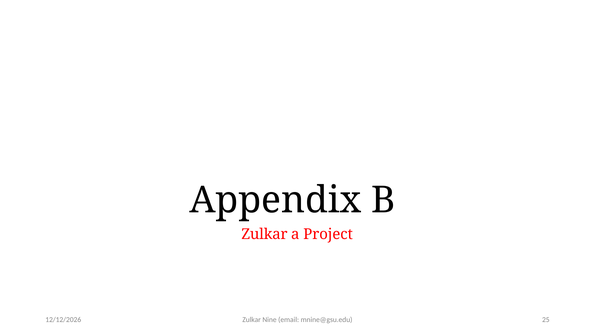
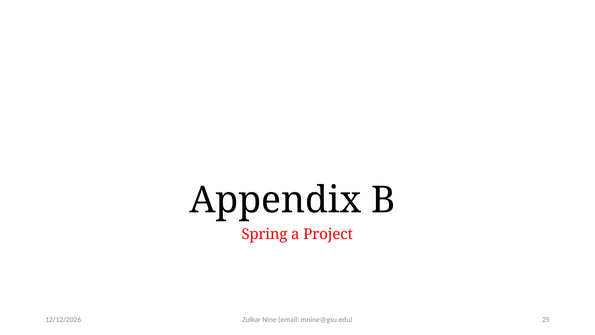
Zulkar: Zulkar -> Spring (264, 234)
